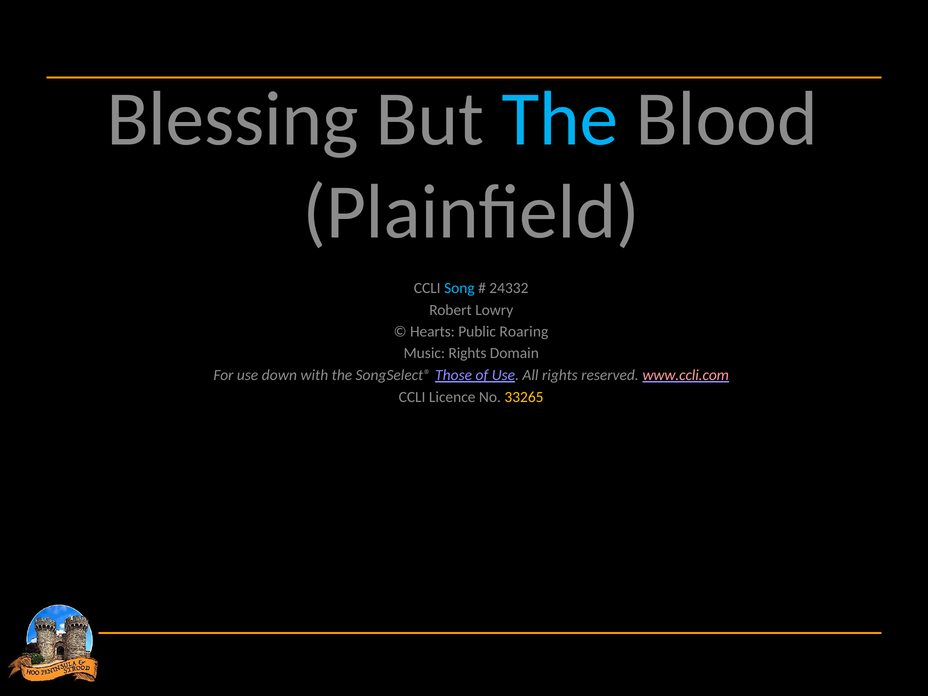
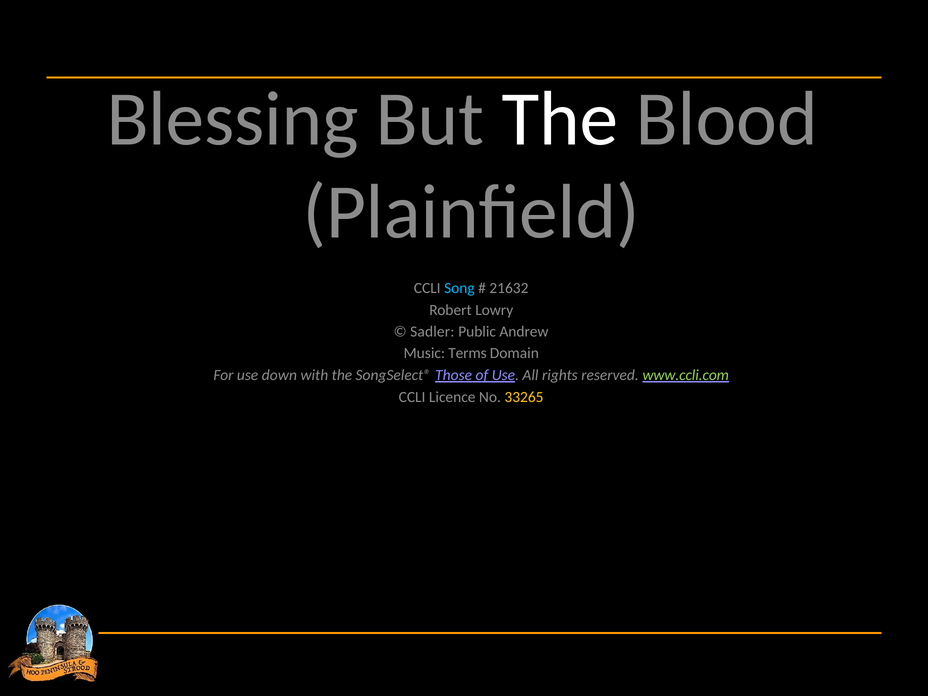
The colour: light blue -> white (560, 119)
24332: 24332 -> 21632 (509, 288)
Hearts: Hearts -> Sadler (432, 332)
Roaring: Roaring -> Andrew (524, 332)
Music Rights: Rights -> Terms (468, 353)
www.ccli.com colour: pink -> light green (686, 375)
